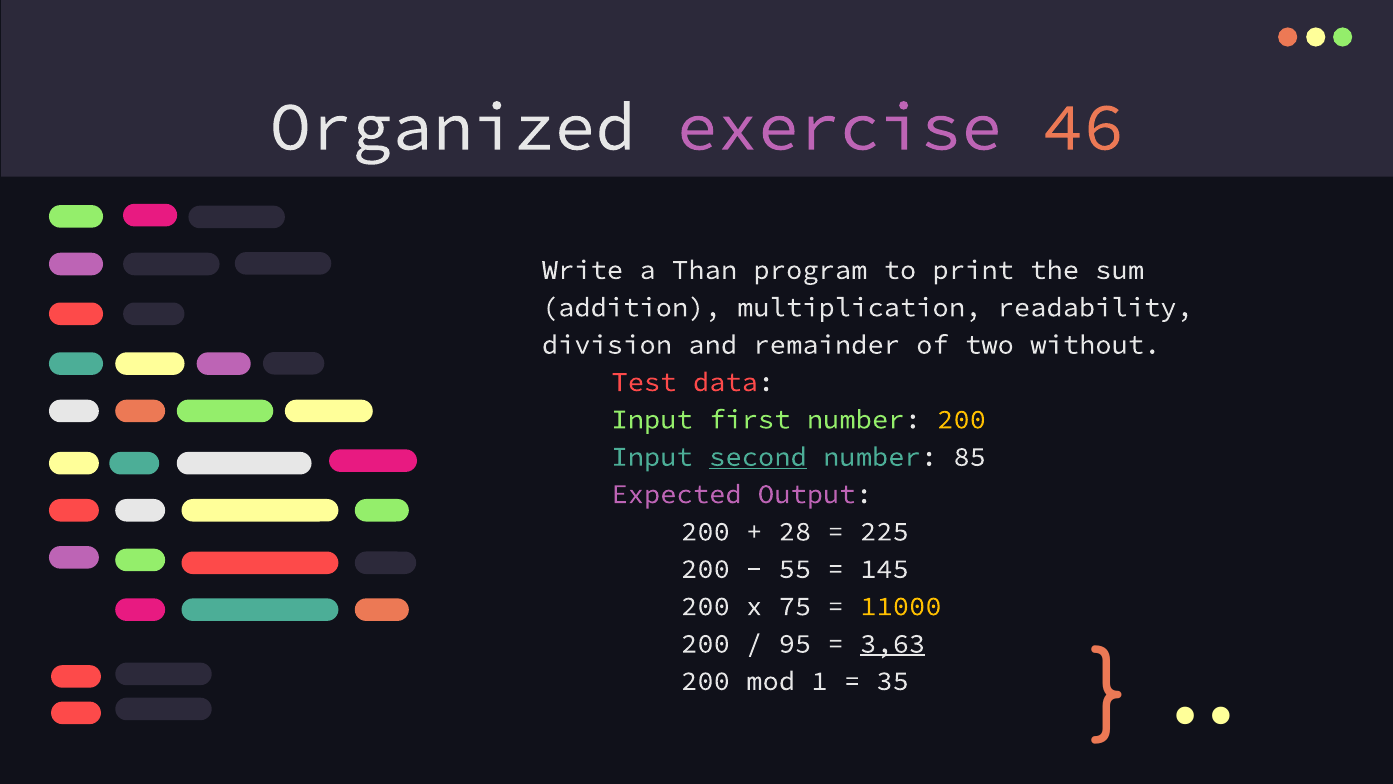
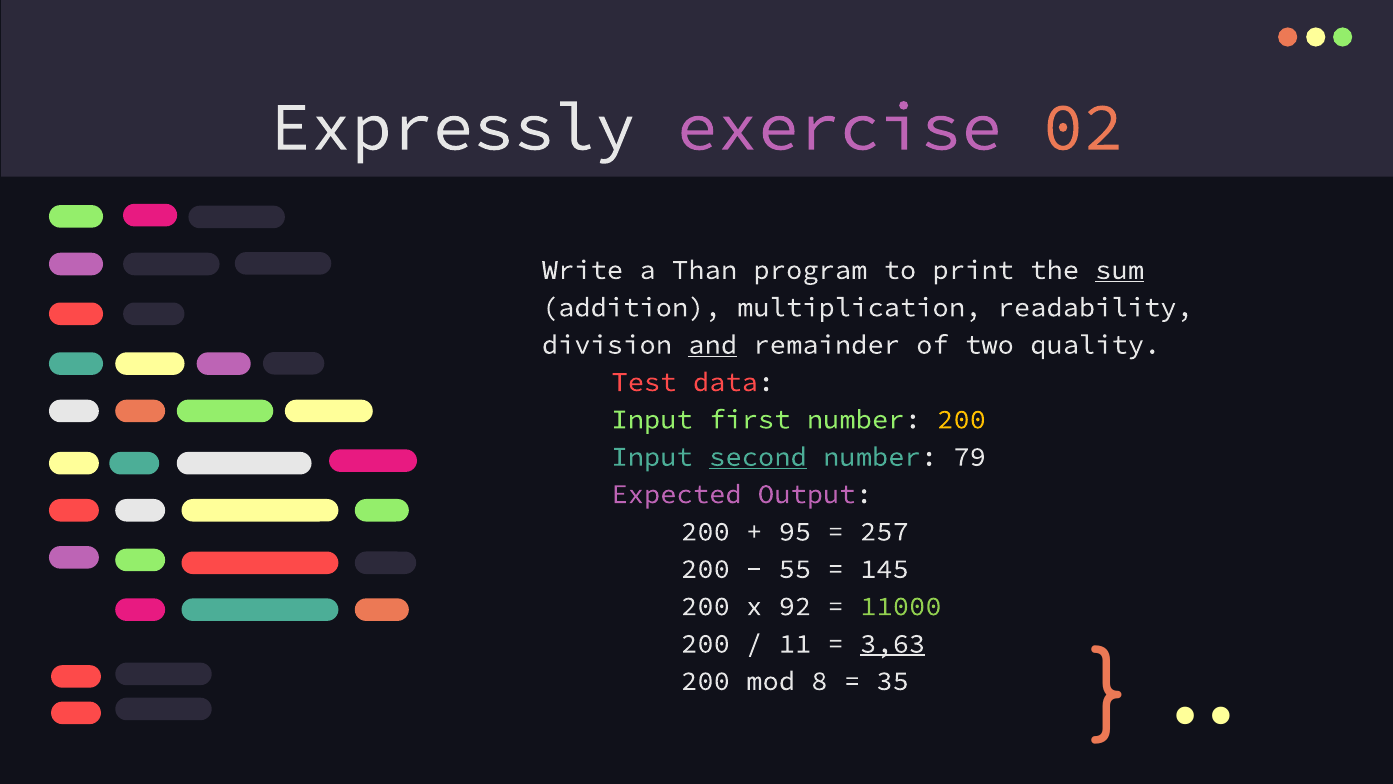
Organized: Organized -> Expressly (453, 127)
46: 46 -> 02 (1083, 127)
sum underline: none -> present (1120, 270)
and underline: none -> present (713, 345)
without: without -> quality (1095, 345)
85: 85 -> 79 (970, 457)
28: 28 -> 95 (795, 531)
225: 225 -> 257 (885, 531)
75: 75 -> 92 (795, 606)
11000 colour: yellow -> light green (901, 606)
95: 95 -> 11 (795, 643)
1: 1 -> 8 (819, 681)
